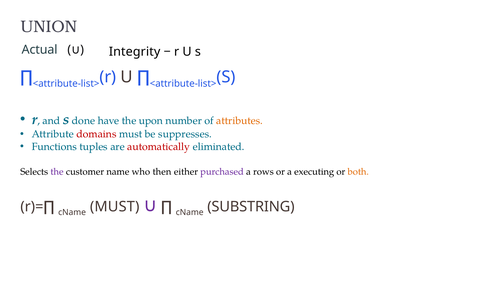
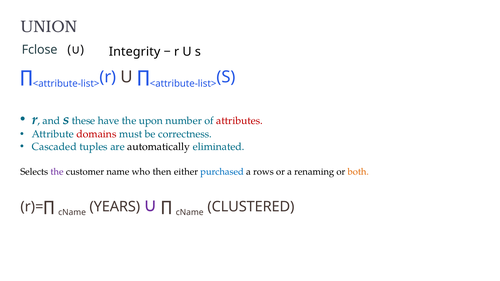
Actual: Actual -> Fclose (40, 50)
done: done -> these (84, 121)
attributes colour: orange -> red (240, 121)
suppresses: suppresses -> correctness (185, 134)
Functions: Functions -> Cascaded (54, 147)
automatically colour: red -> black (159, 147)
purchased colour: purple -> blue (222, 172)
executing: executing -> renaming (314, 172)
cName MUST: MUST -> YEARS (115, 207)
SUBSTRING: SUBSTRING -> CLUSTERED (251, 207)
